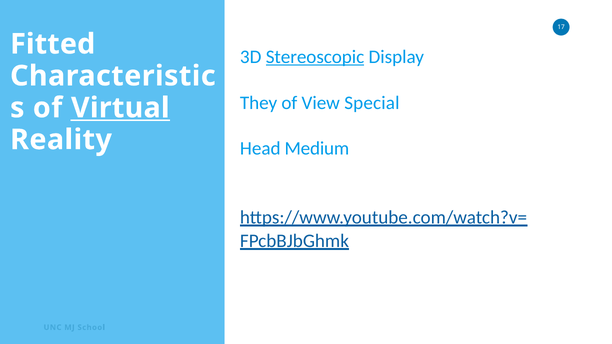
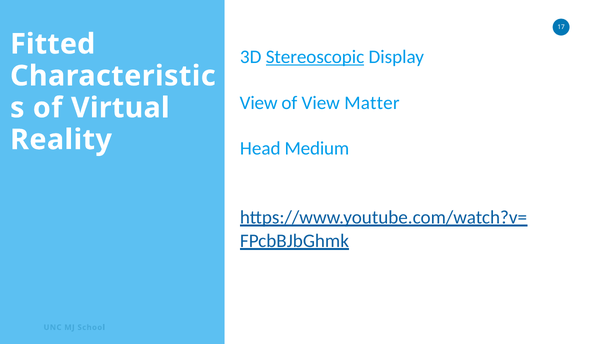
They: They -> View (259, 103)
Special: Special -> Matter (372, 103)
Virtual underline: present -> none (120, 108)
